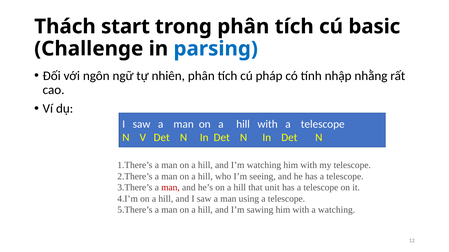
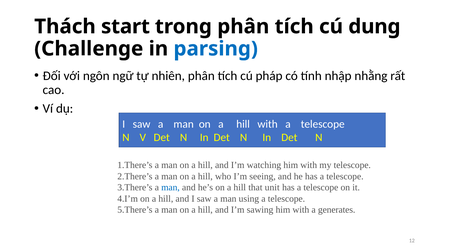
basic: basic -> dung (374, 27)
man colour: red -> blue (170, 188)
a watching: watching -> generates (337, 210)
